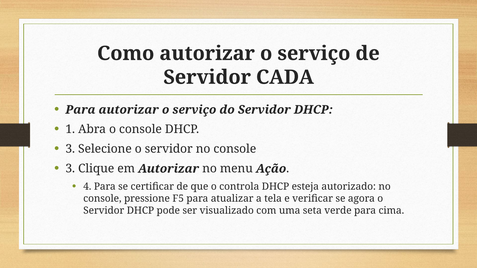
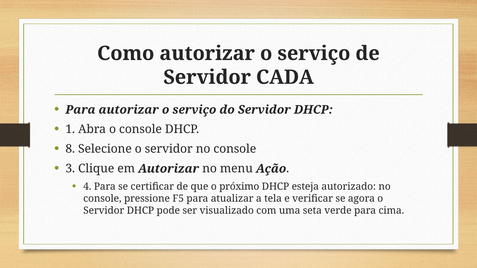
3: 3 -> 8 (70, 149)
controla: controla -> próximo (239, 187)
